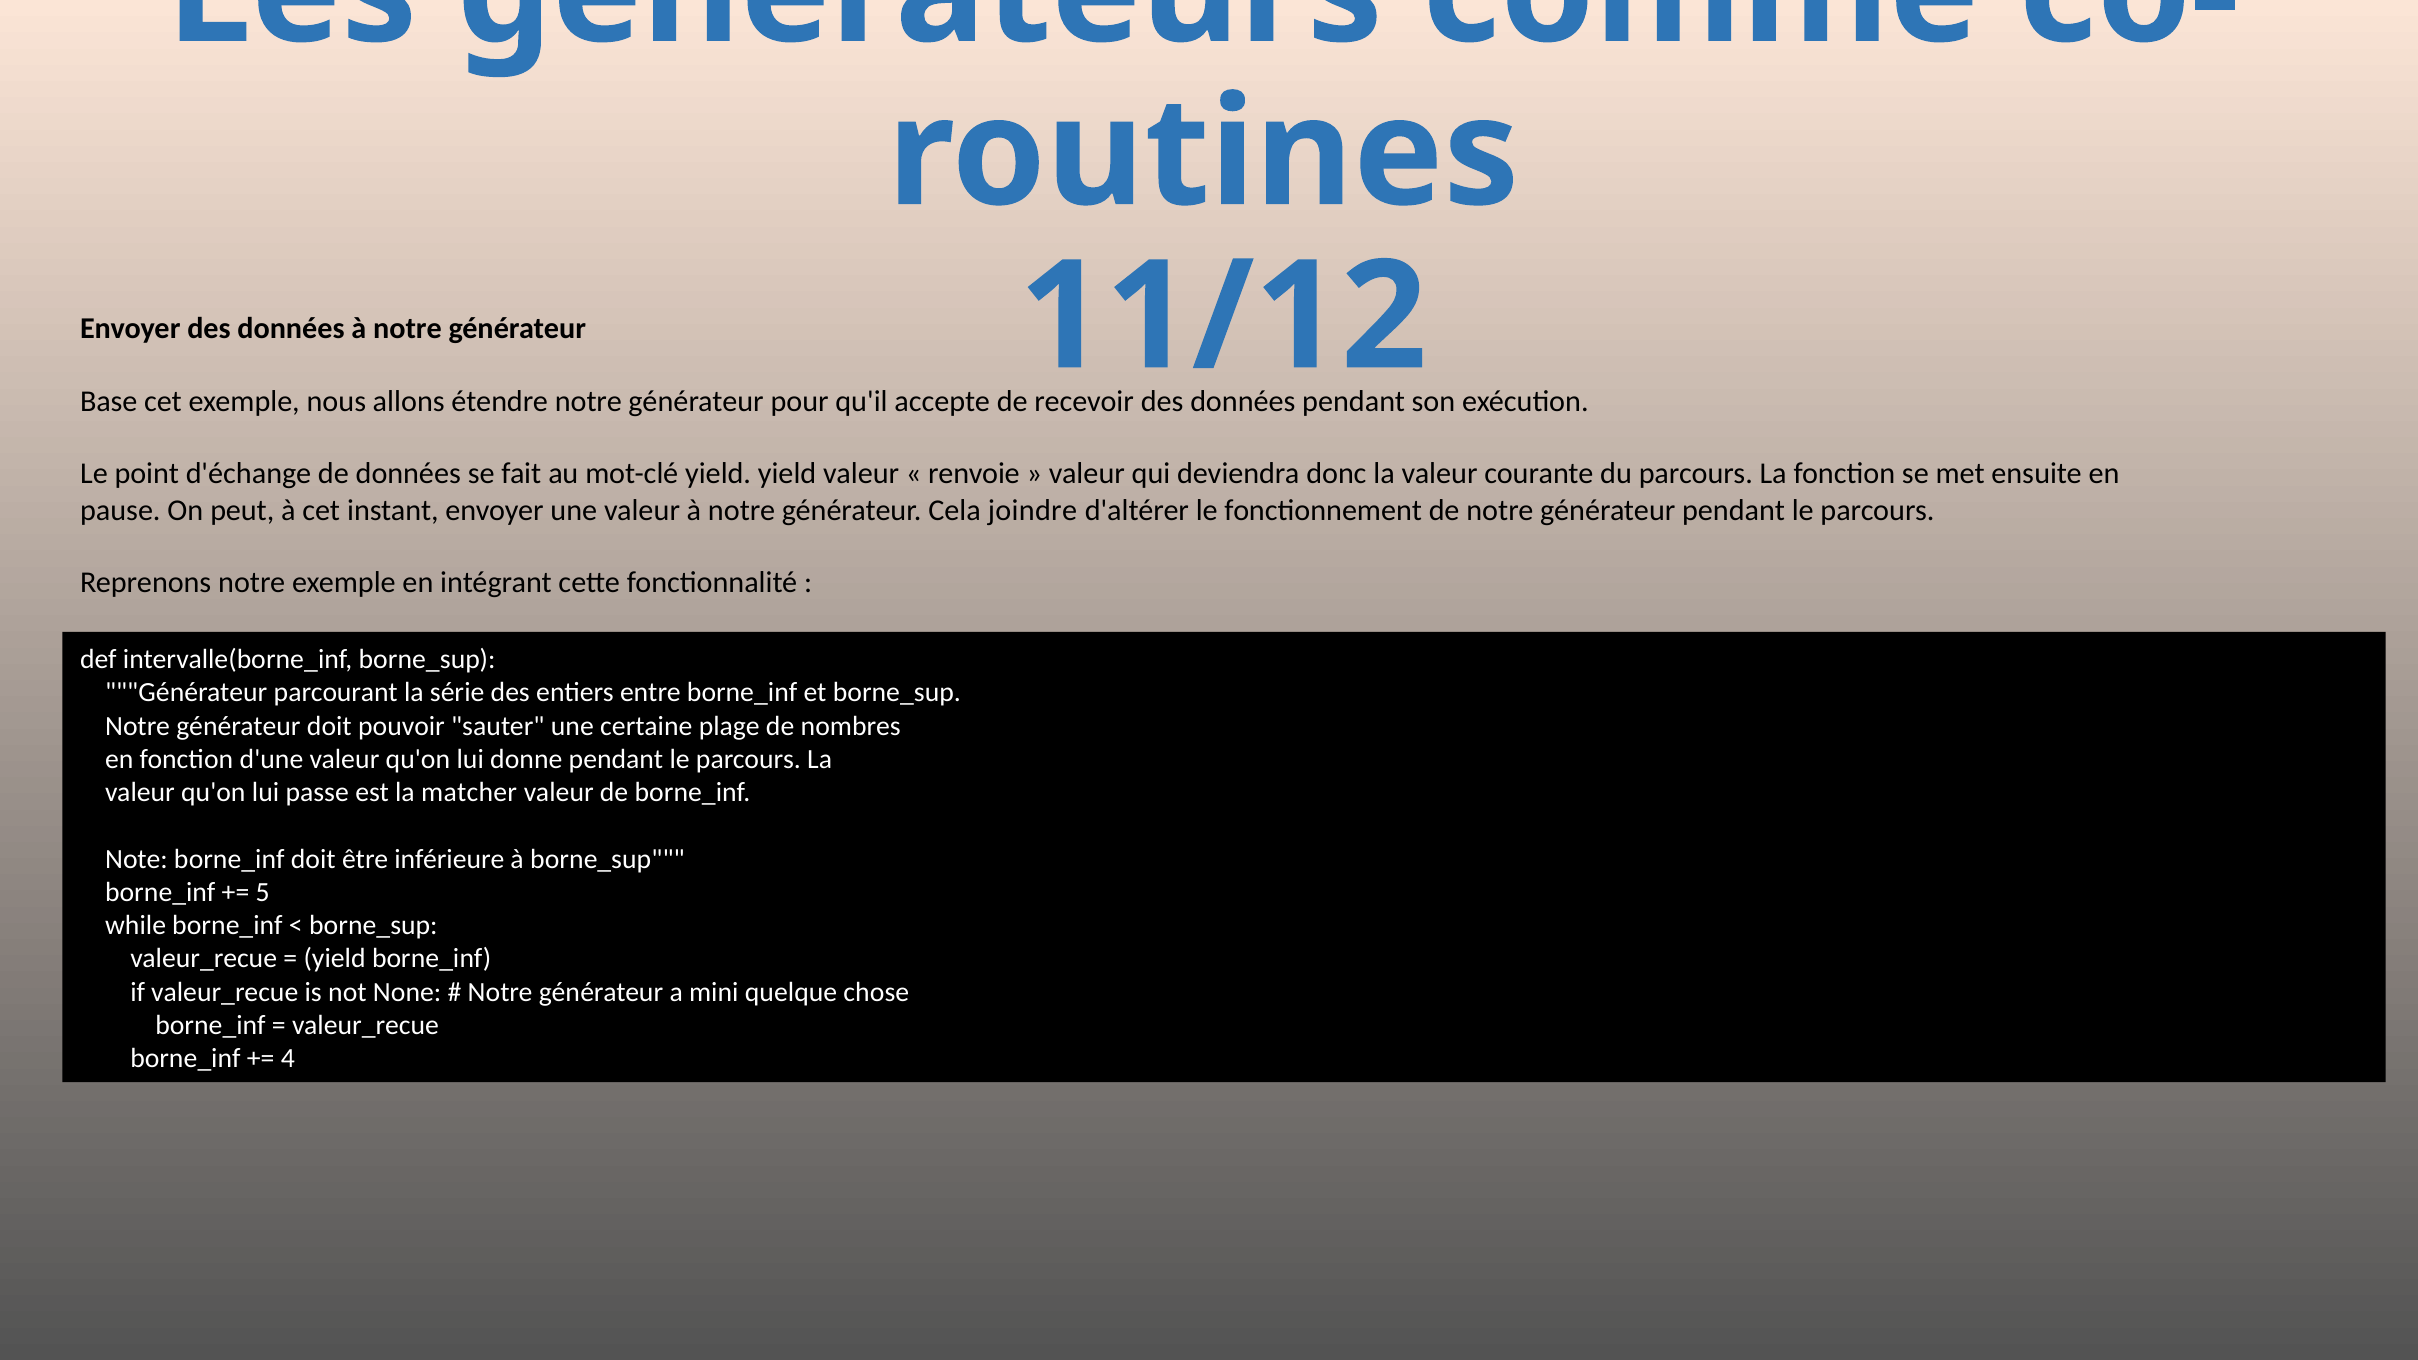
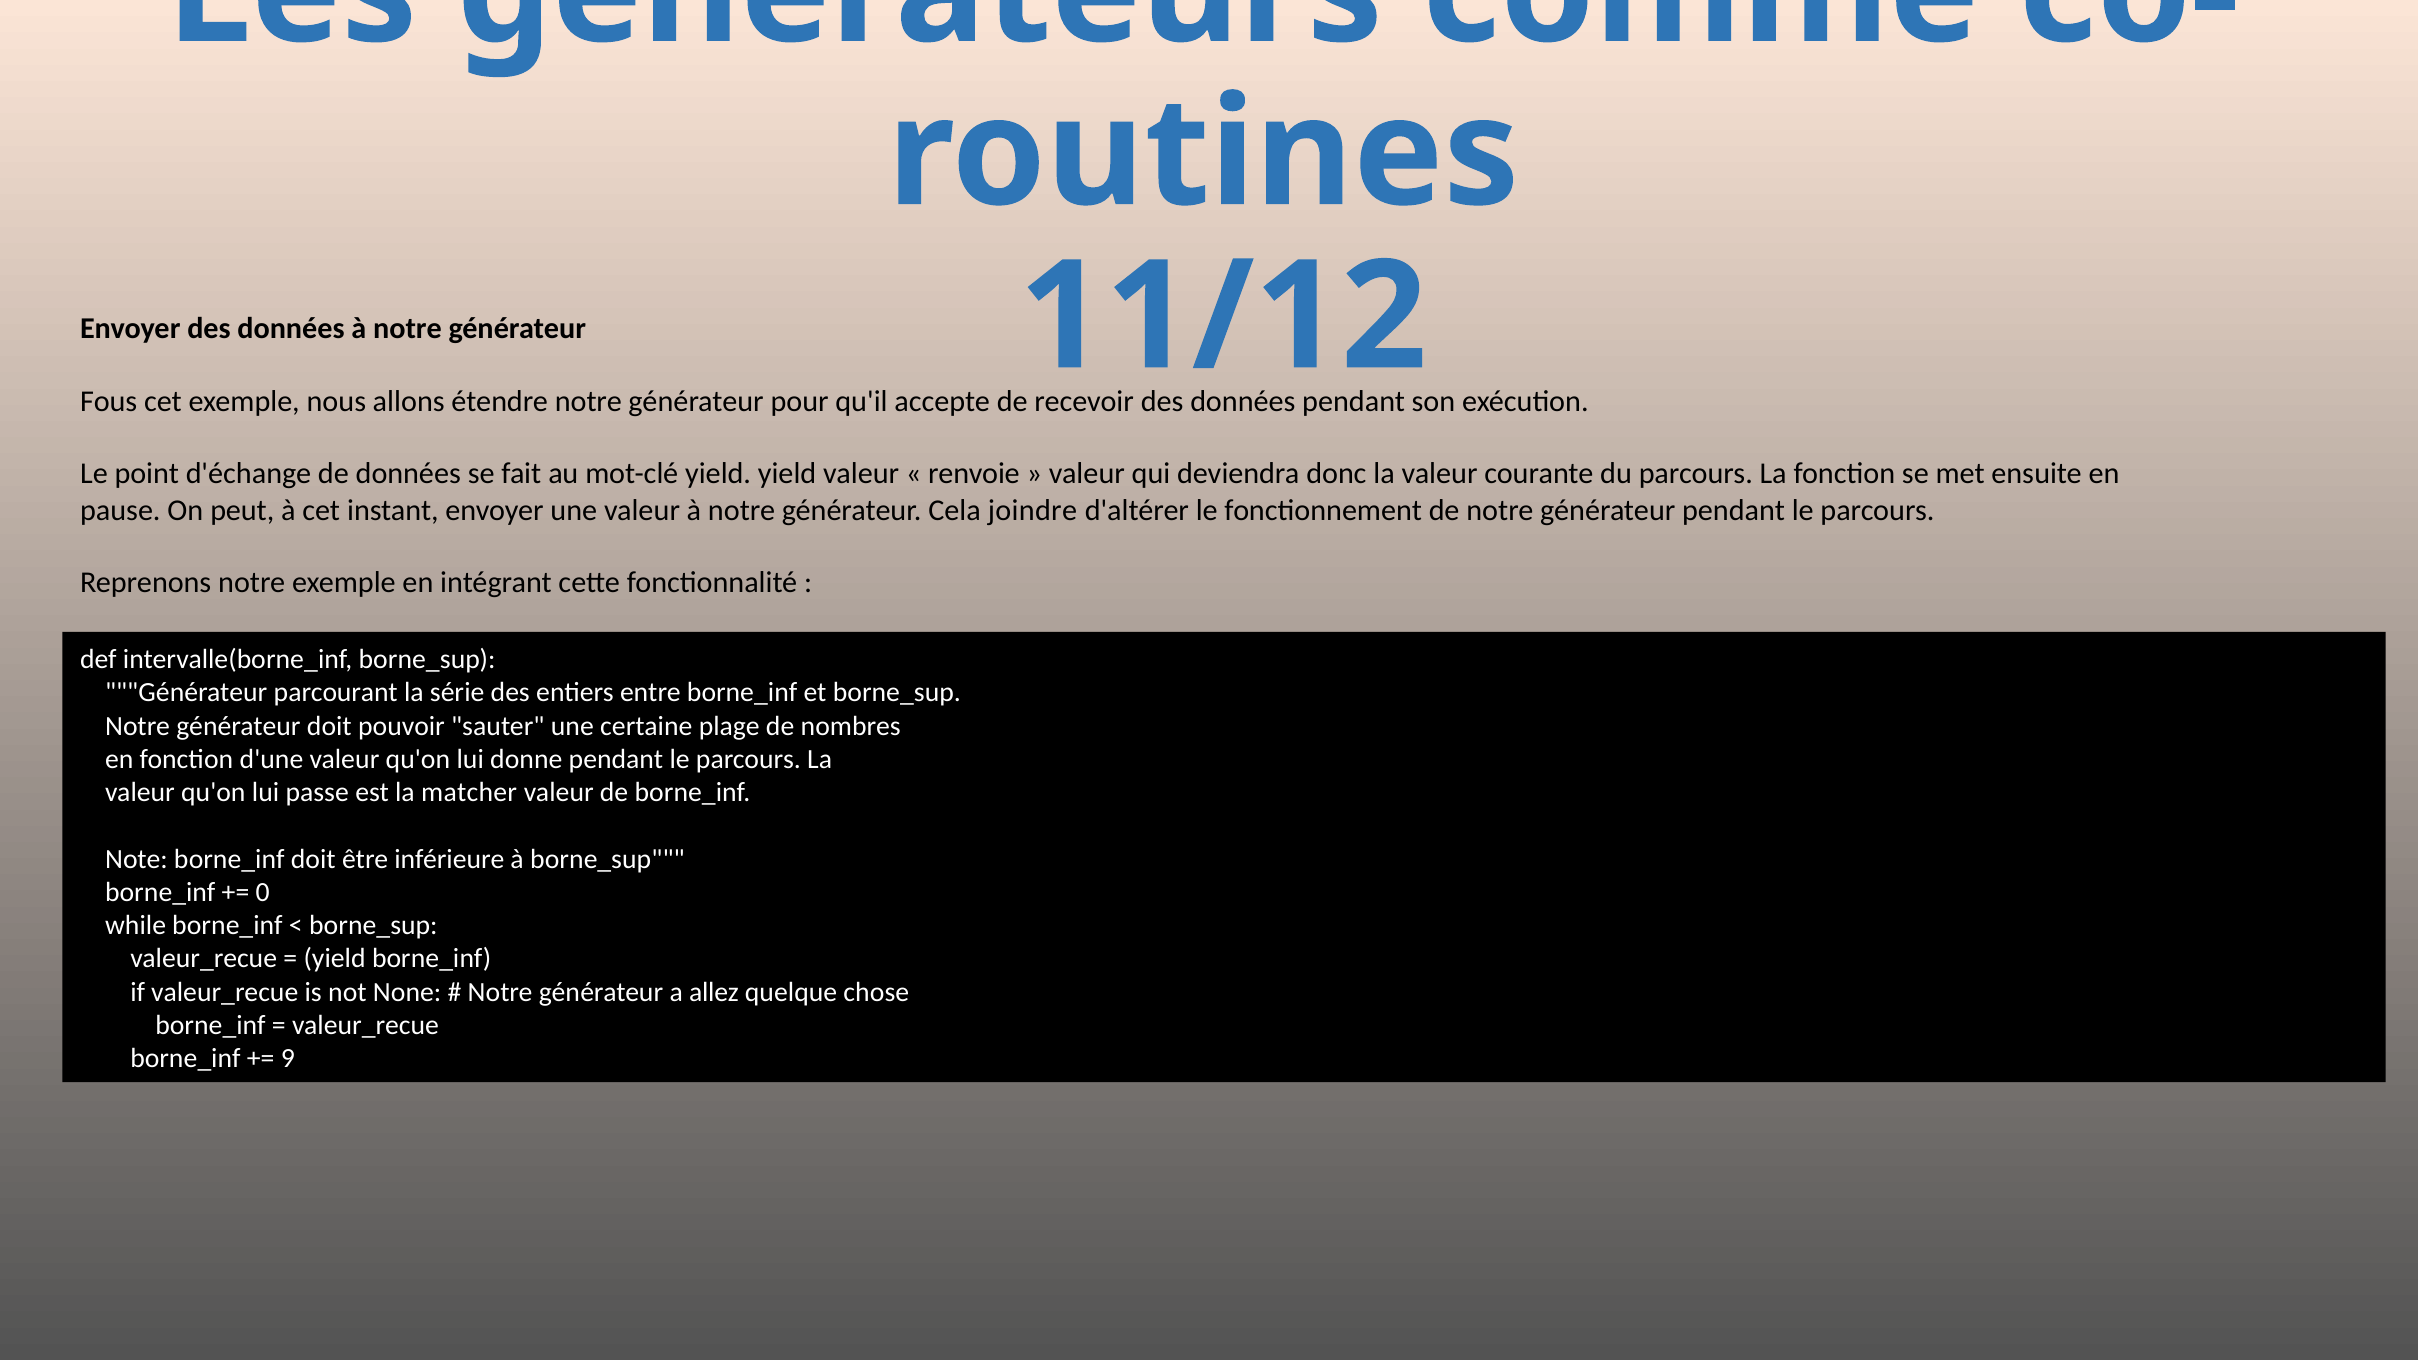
Base: Base -> Fous (109, 401)
5: 5 -> 0 (263, 892)
mini: mini -> allez (714, 992)
4: 4 -> 9 (288, 1059)
